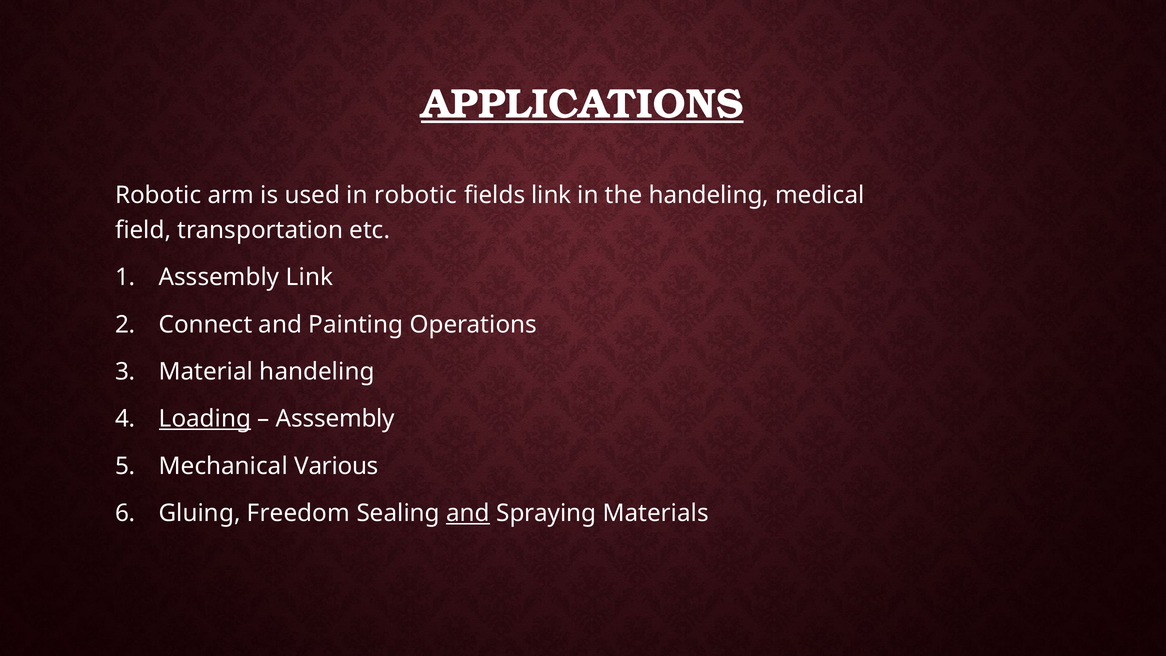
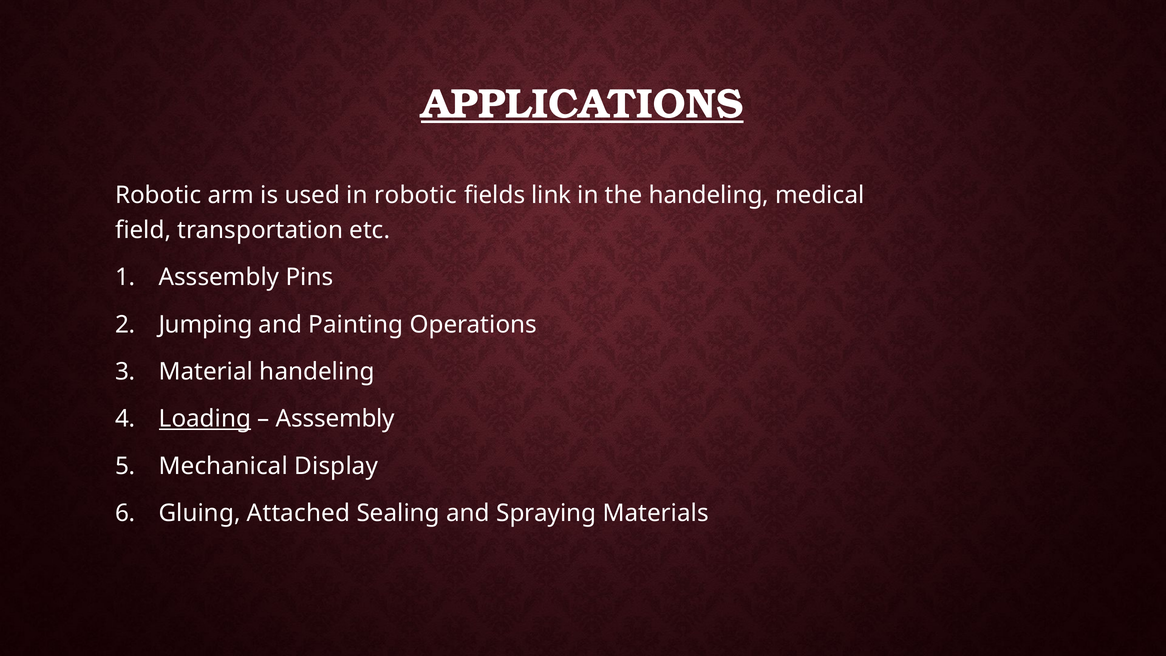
Asssembly Link: Link -> Pins (310, 277)
Connect: Connect -> Jumping (206, 324)
Various: Various -> Display (336, 466)
Freedom: Freedom -> Attached (298, 513)
and underline: present -> none (468, 513)
